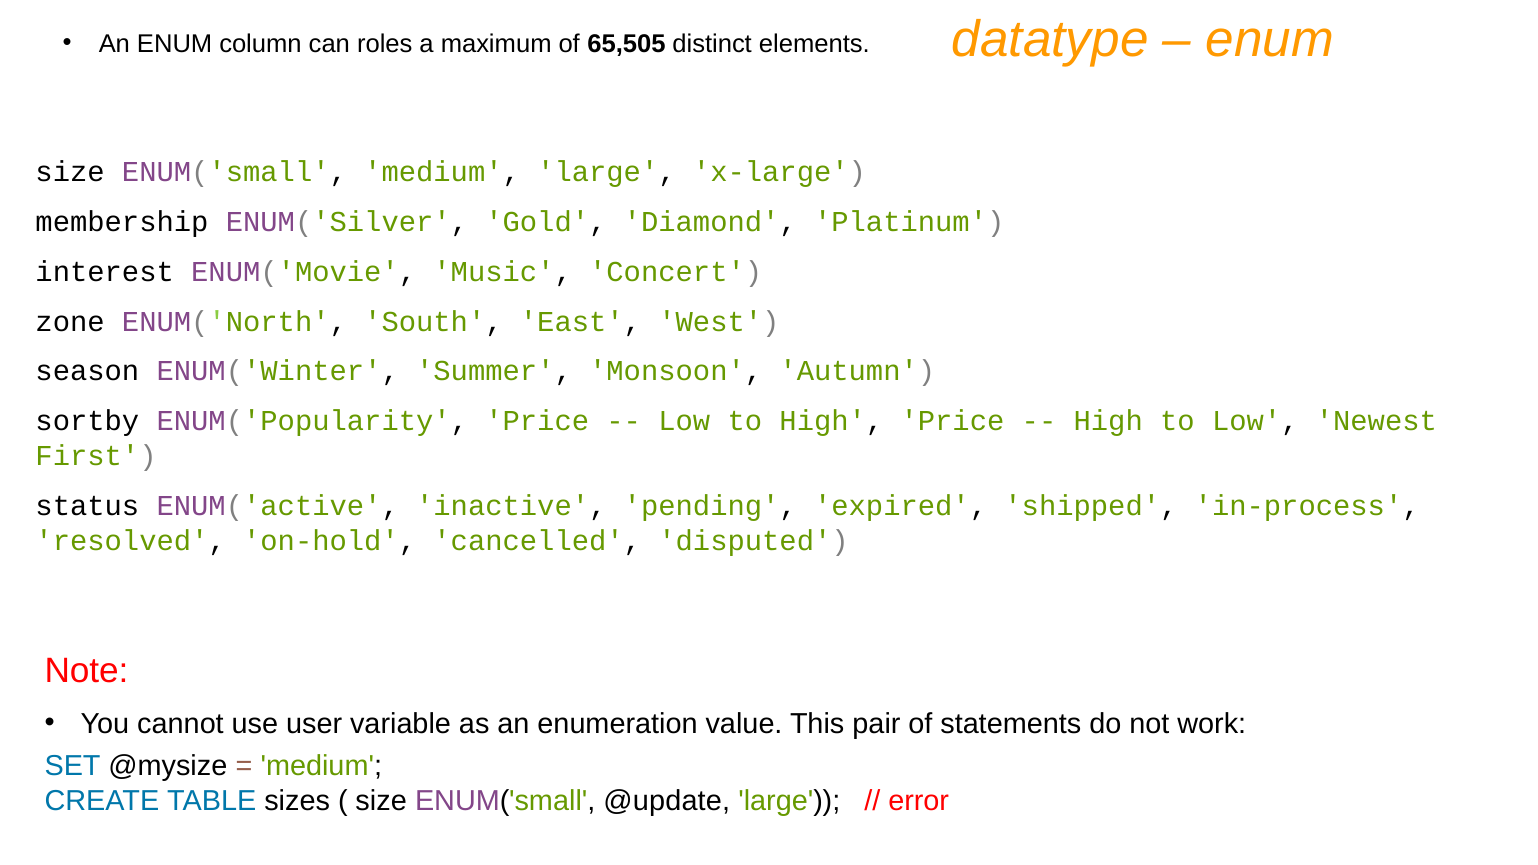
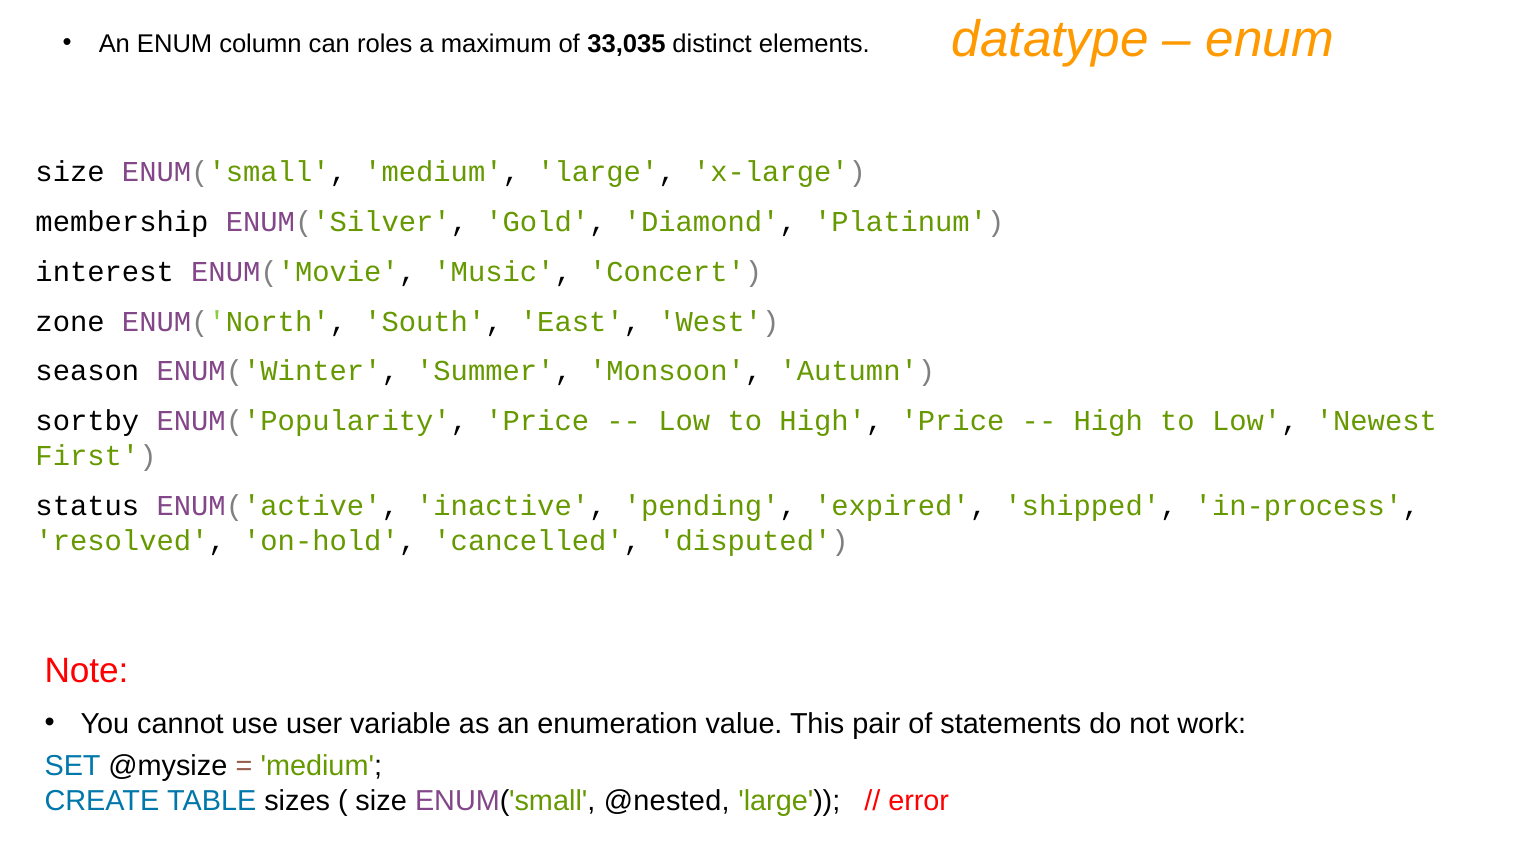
65,505: 65,505 -> 33,035 (626, 44)
@update: @update -> @nested (667, 801)
